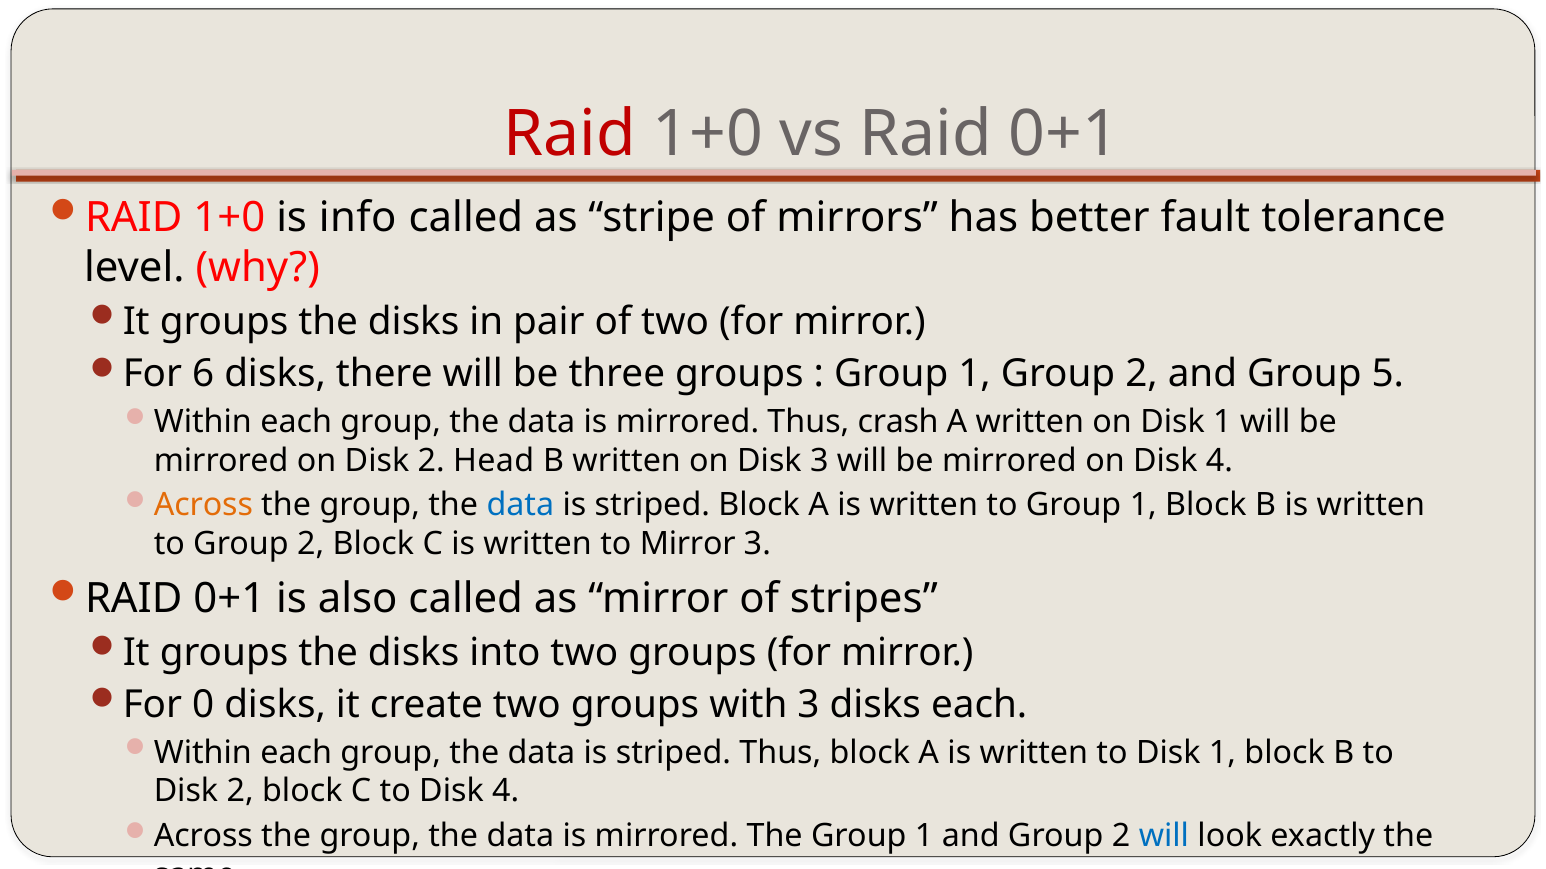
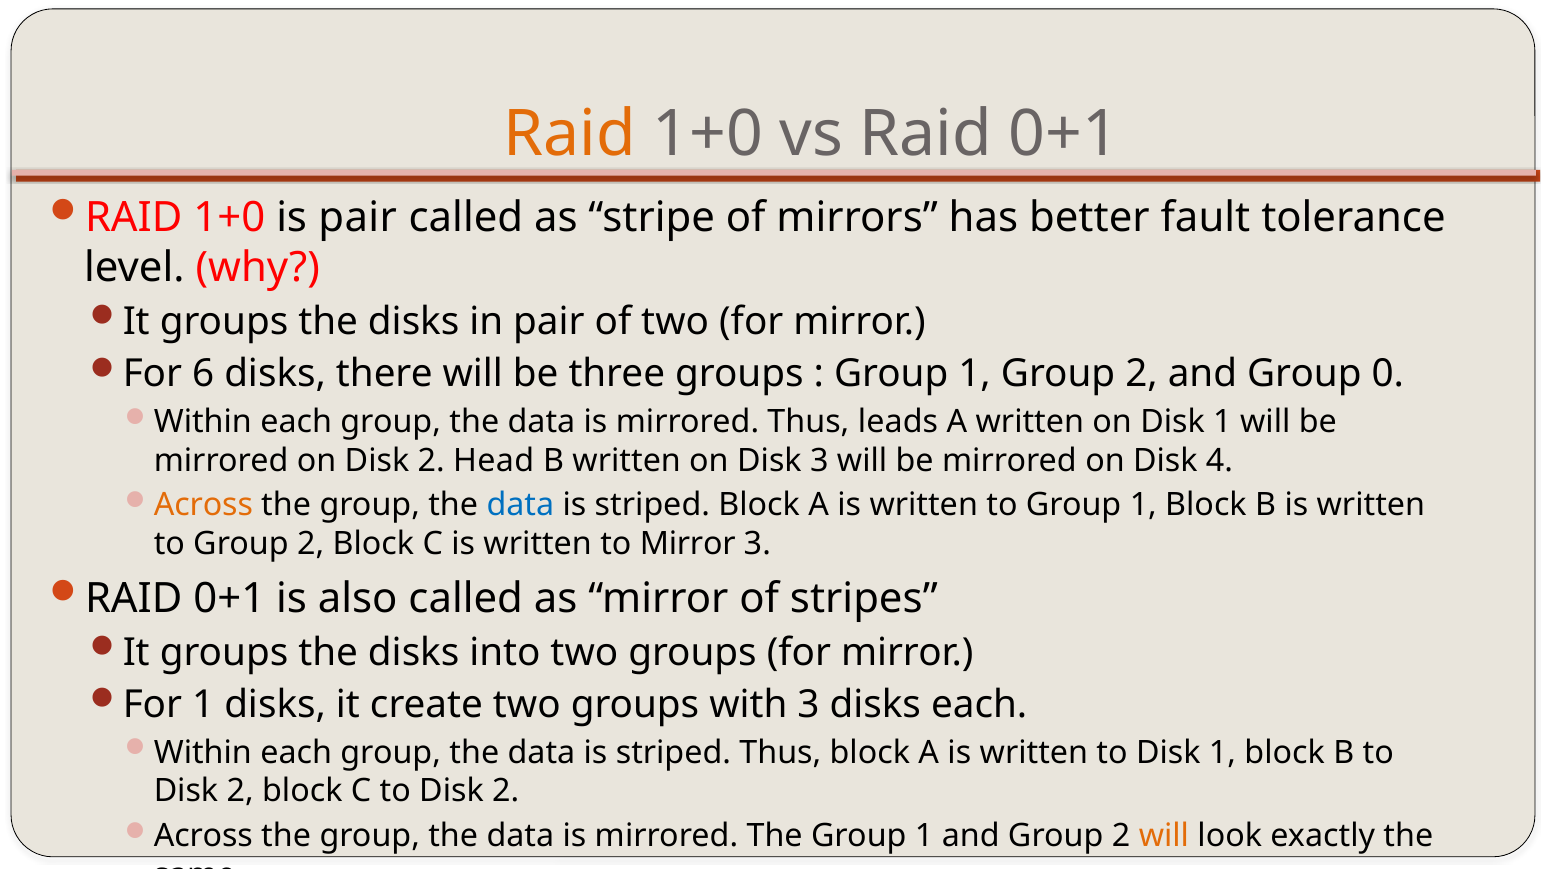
Raid colour: red -> orange (570, 134)
is info: info -> pair (358, 217)
5: 5 -> 0 (1388, 374)
crash: crash -> leads (898, 422)
For 0: 0 -> 1 (203, 705)
C to Disk 4: 4 -> 2 (506, 792)
will colour: blue -> orange (1164, 837)
